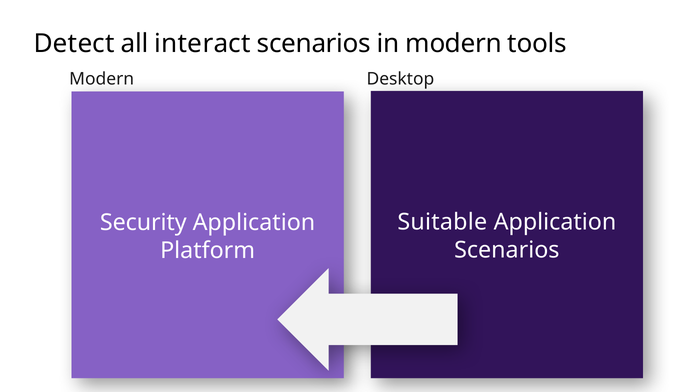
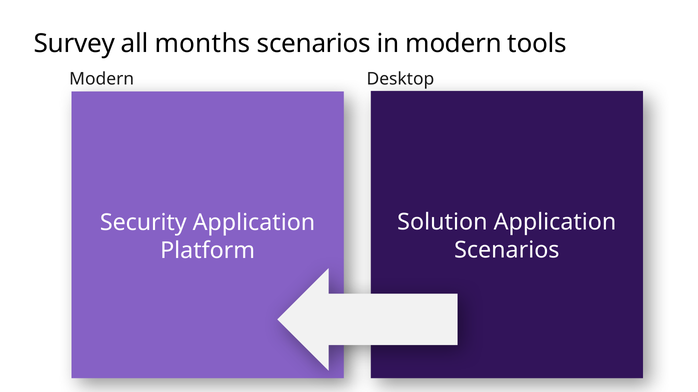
Detect: Detect -> Survey (74, 44)
interact: interact -> months (203, 44)
Suitable: Suitable -> Solution (442, 223)
